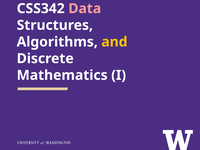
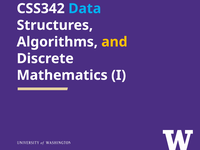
Data colour: pink -> light blue (85, 9)
